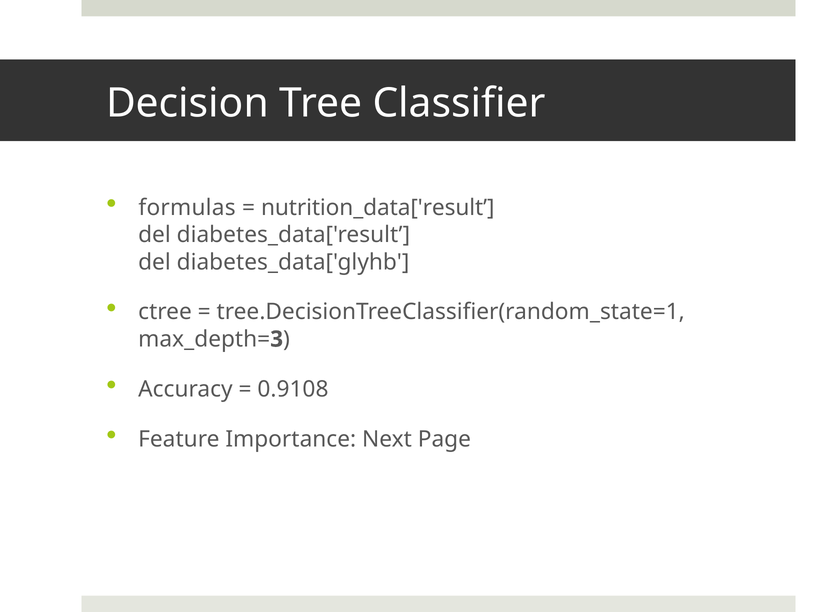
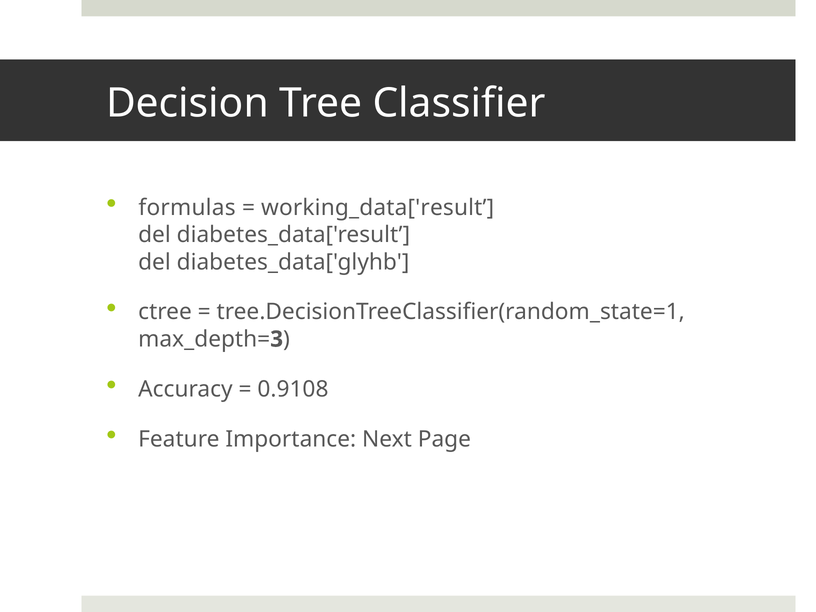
nutrition_data['result: nutrition_data['result -> working_data['result (378, 208)
